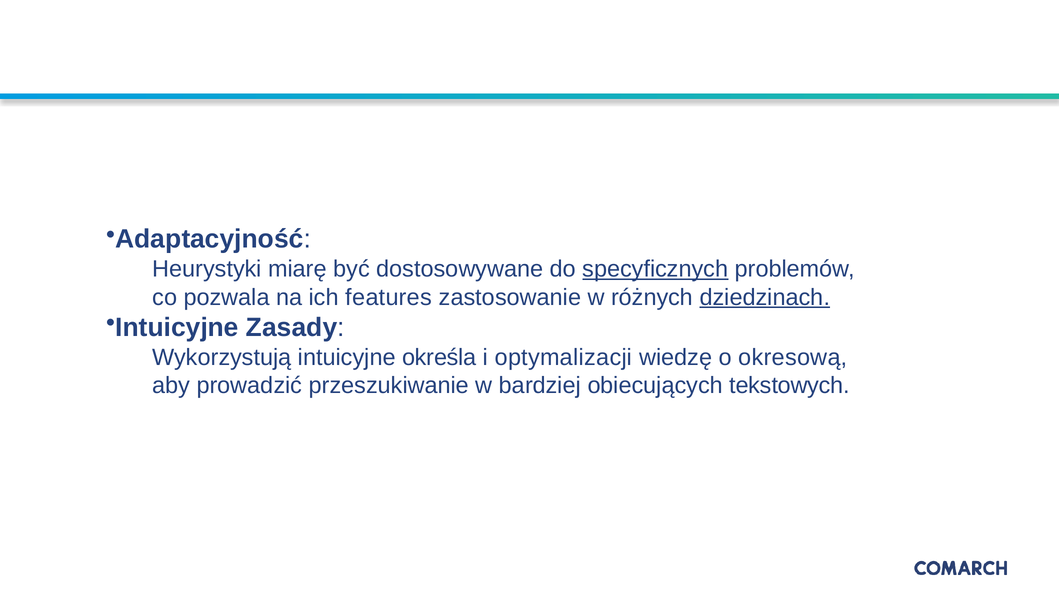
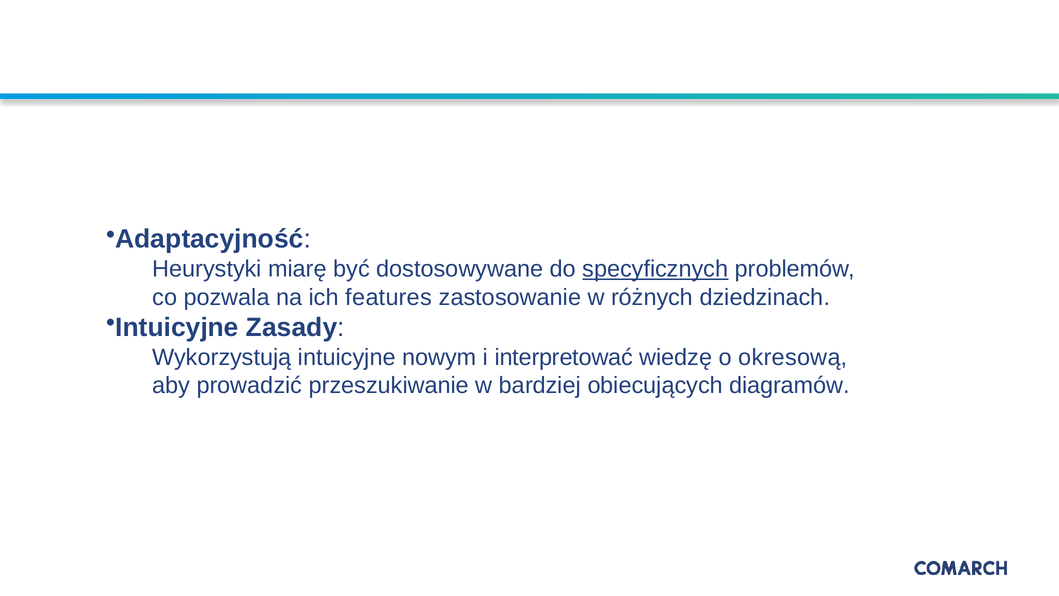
dziedzinach underline: present -> none (765, 297)
określa: określa -> nowym (439, 357)
optymalizacji: optymalizacji -> interpretować (564, 357)
tekstowych: tekstowych -> diagramów (790, 385)
